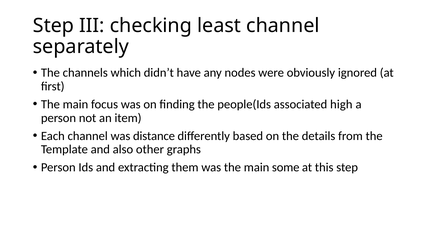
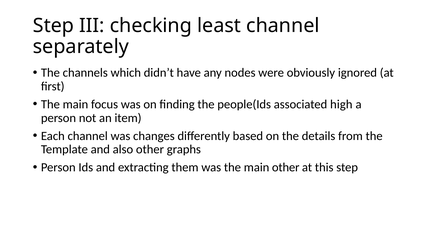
distance: distance -> changes (154, 136)
main some: some -> other (286, 168)
